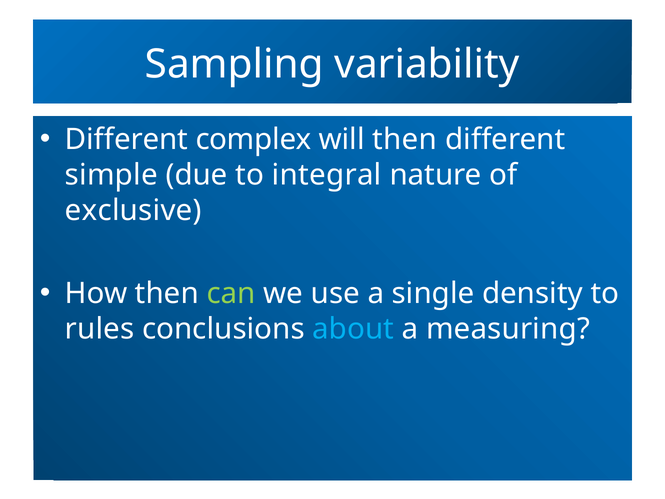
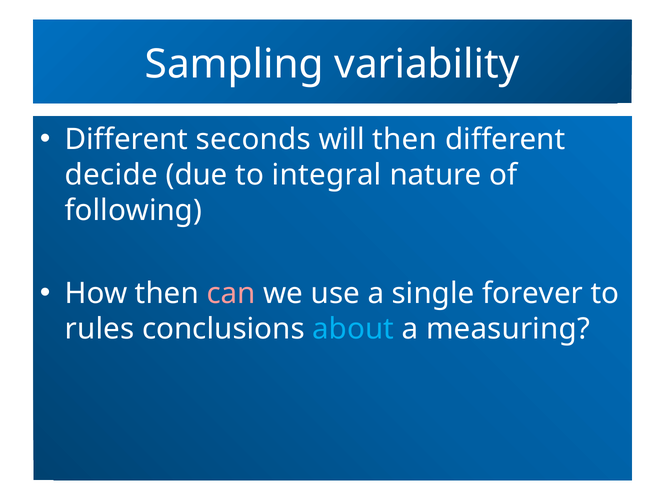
complex: complex -> seconds (253, 140)
simple: simple -> decide (111, 175)
exclusive: exclusive -> following (133, 210)
can colour: light green -> pink (231, 293)
density: density -> forever (532, 293)
